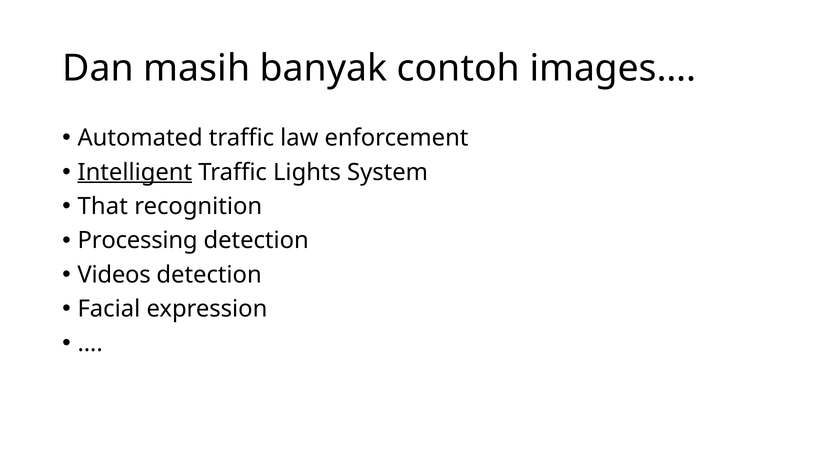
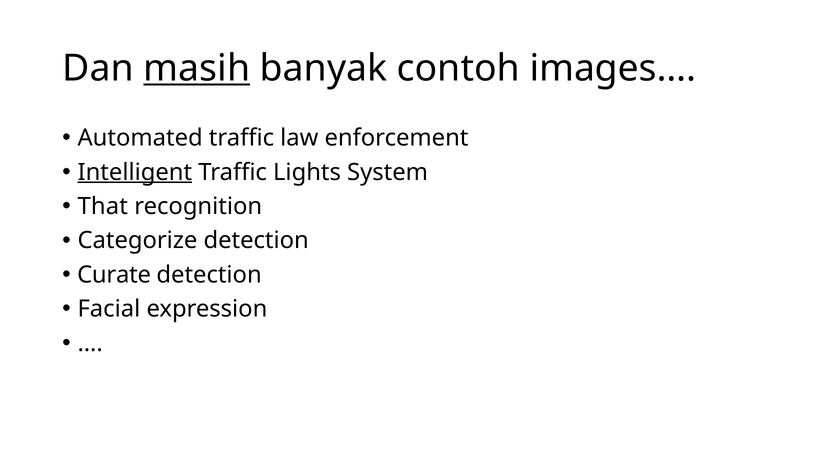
masih underline: none -> present (197, 69)
Processing: Processing -> Categorize (138, 241)
Videos: Videos -> Curate (114, 275)
